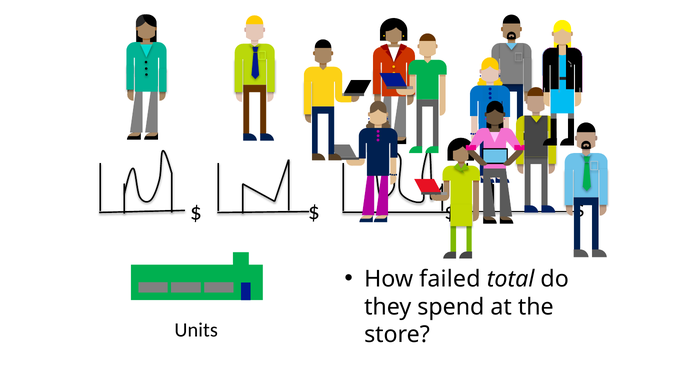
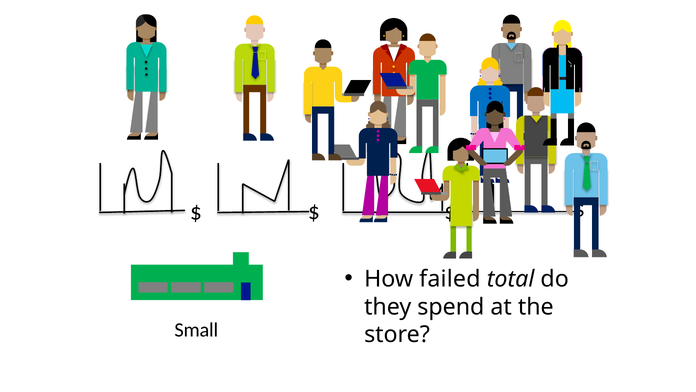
Units: Units -> Small (196, 329)
